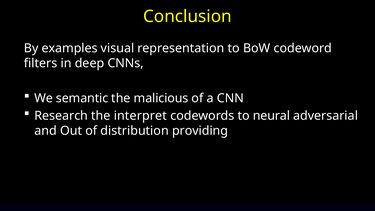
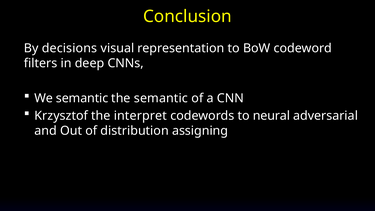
examples: examples -> decisions (69, 48)
the malicious: malicious -> semantic (161, 98)
Research: Research -> Krzysztof (61, 116)
providing: providing -> assigning (200, 131)
